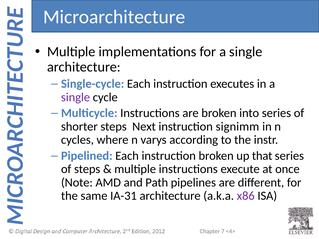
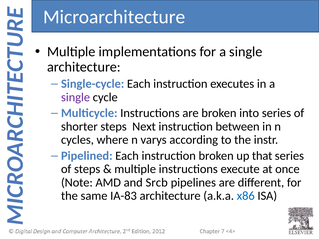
signimm: signimm -> between (238, 127)
Path: Path -> Srcb (157, 183)
IA-31: IA-31 -> IA-83 (124, 196)
x86 colour: purple -> blue (246, 196)
